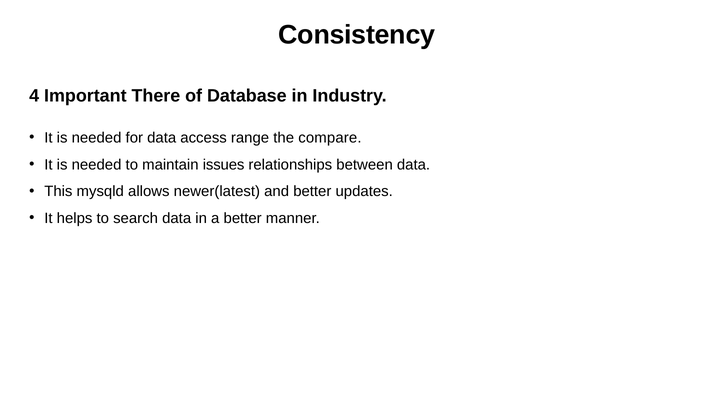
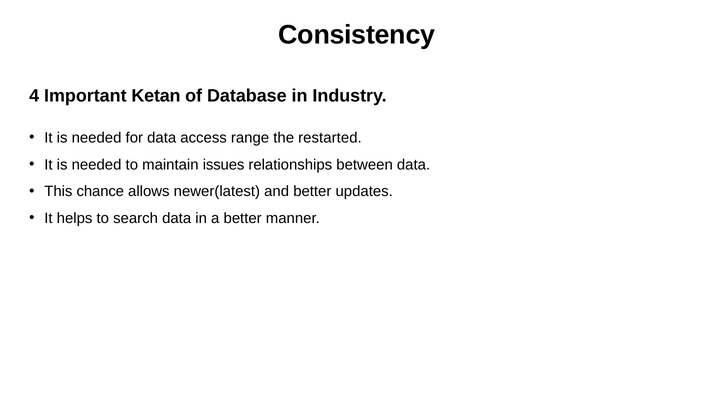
There: There -> Ketan (156, 96)
compare: compare -> restarted (330, 138)
mysqld: mysqld -> chance (100, 191)
